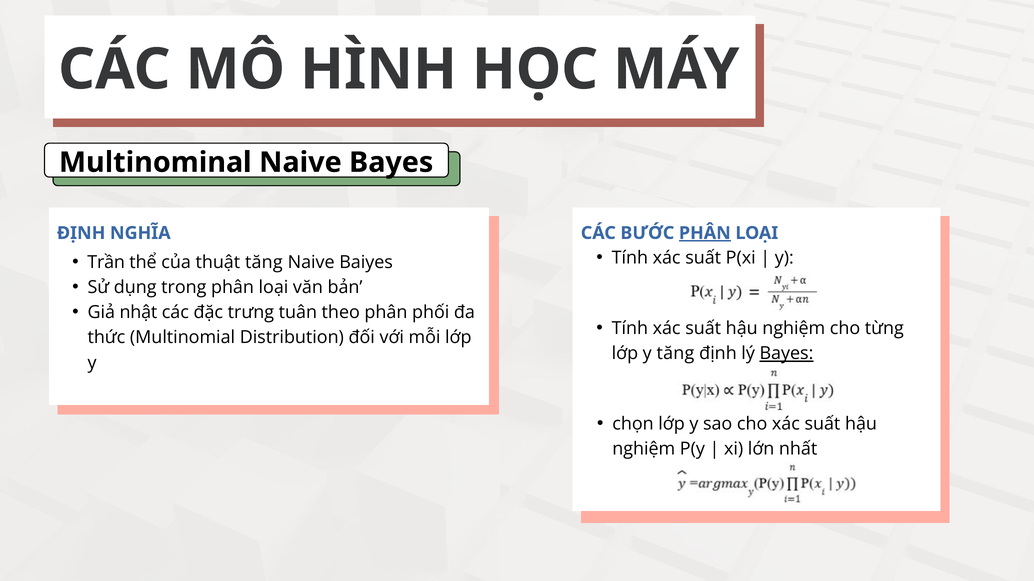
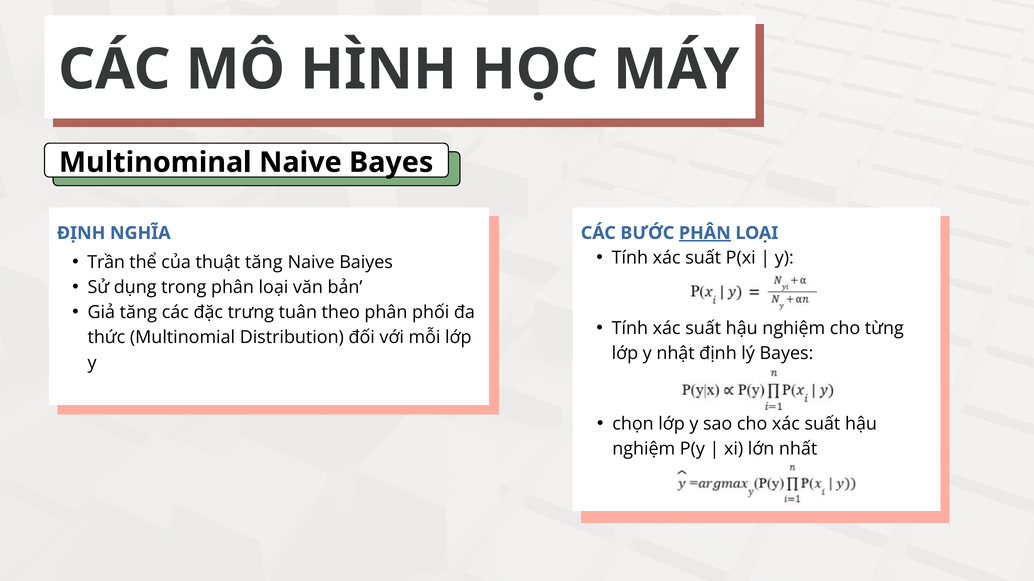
Giả nhật: nhật -> tăng (138, 313)
y tăng: tăng -> nhật (676, 354)
Bayes underline: present -> none (786, 354)
